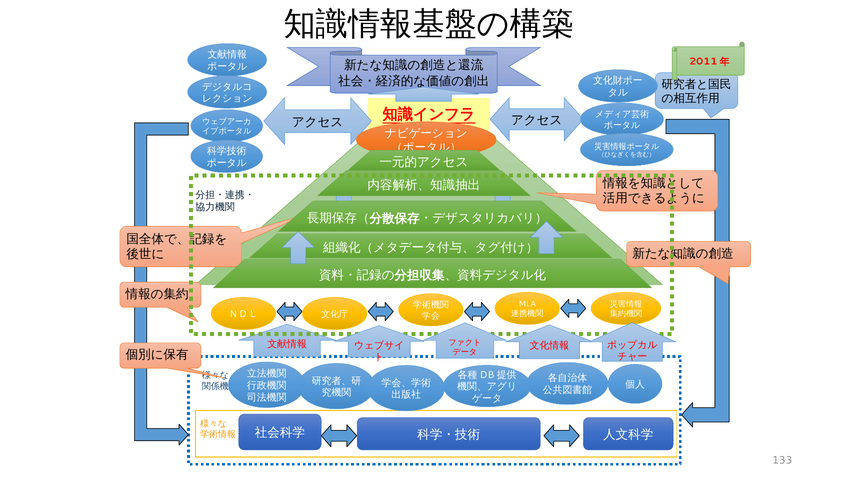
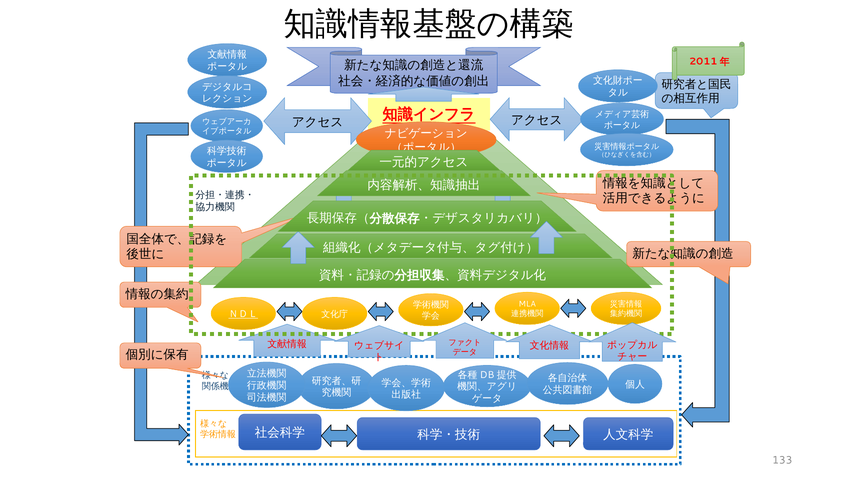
ＮＤＬ underline: none -> present (243, 314)
